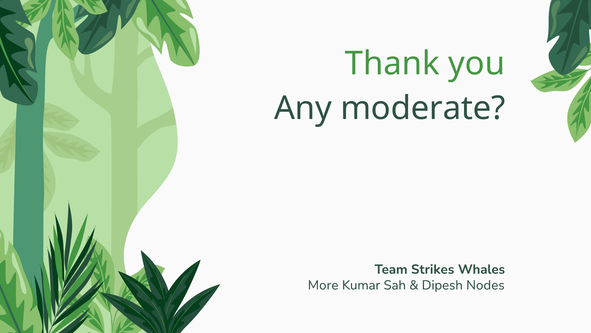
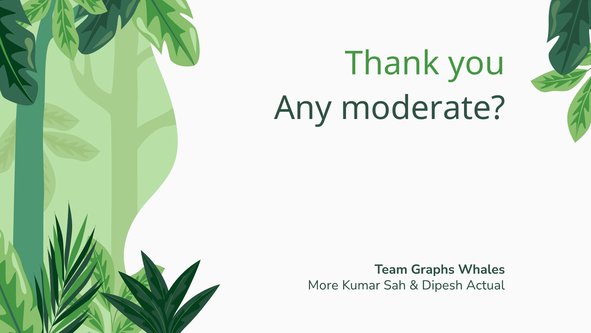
Strikes: Strikes -> Graphs (433, 269)
Nodes: Nodes -> Actual (485, 285)
